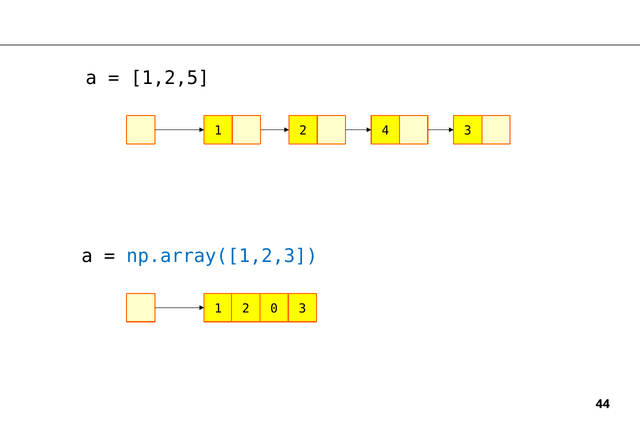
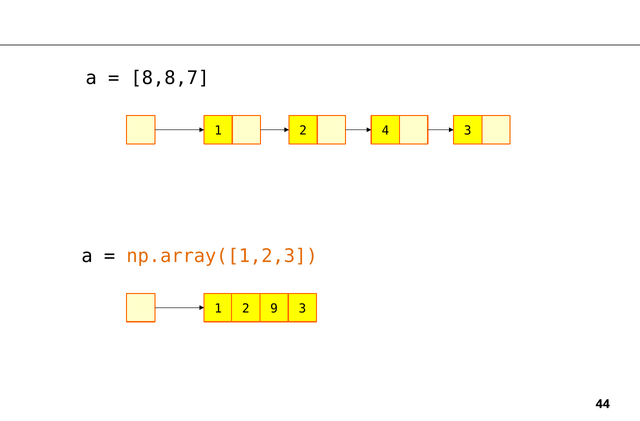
1,2,5: 1,2,5 -> 8,8,7 (170, 78)
np.array([1,2,3 colour: blue -> orange (222, 256)
0: 0 -> 9 (274, 308)
